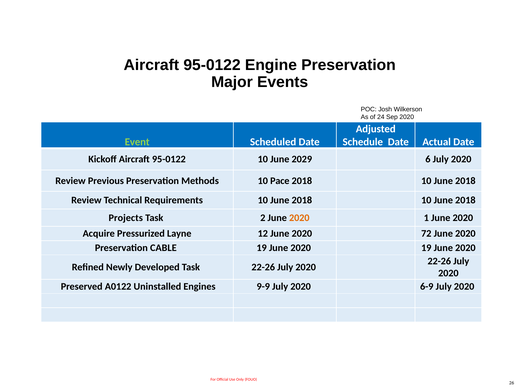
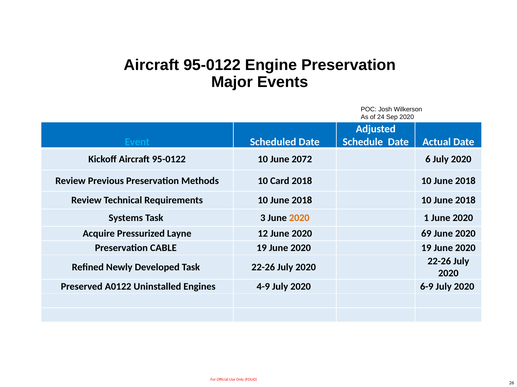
Event colour: light green -> light blue (137, 142)
2029: 2029 -> 2072 (302, 160)
Pace: Pace -> Card (280, 181)
Projects: Projects -> Systems (126, 218)
2: 2 -> 3 (263, 218)
72: 72 -> 69 (426, 234)
9-9: 9-9 -> 4-9 (263, 287)
